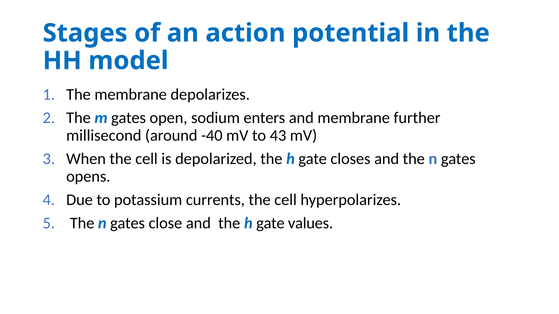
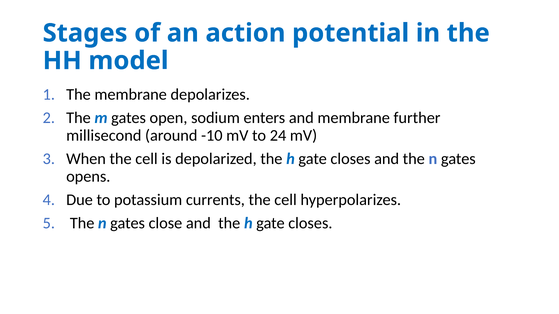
-40: -40 -> -10 (212, 136)
43: 43 -> 24 (278, 136)
values: values -> closes (310, 223)
